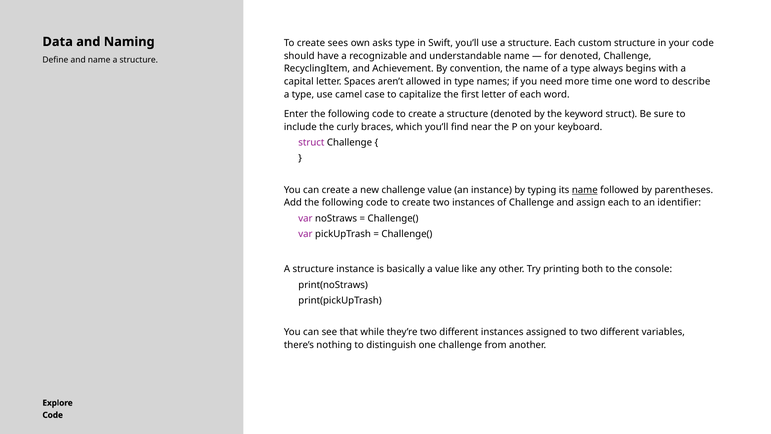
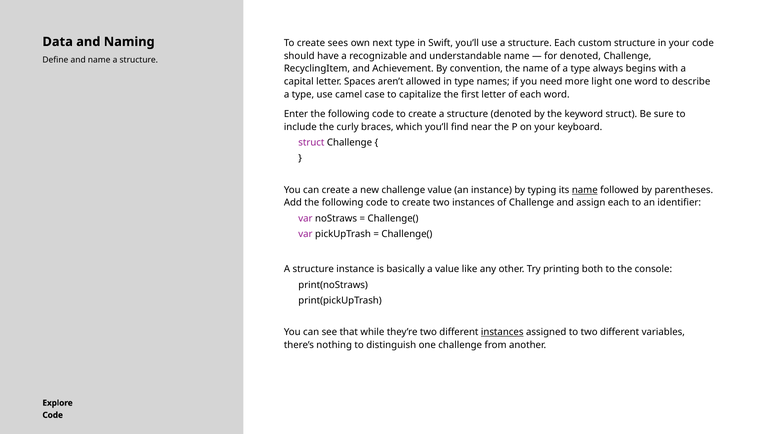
asks: asks -> next (383, 43)
time: time -> light (602, 82)
instances underline: none -> present (502, 332)
